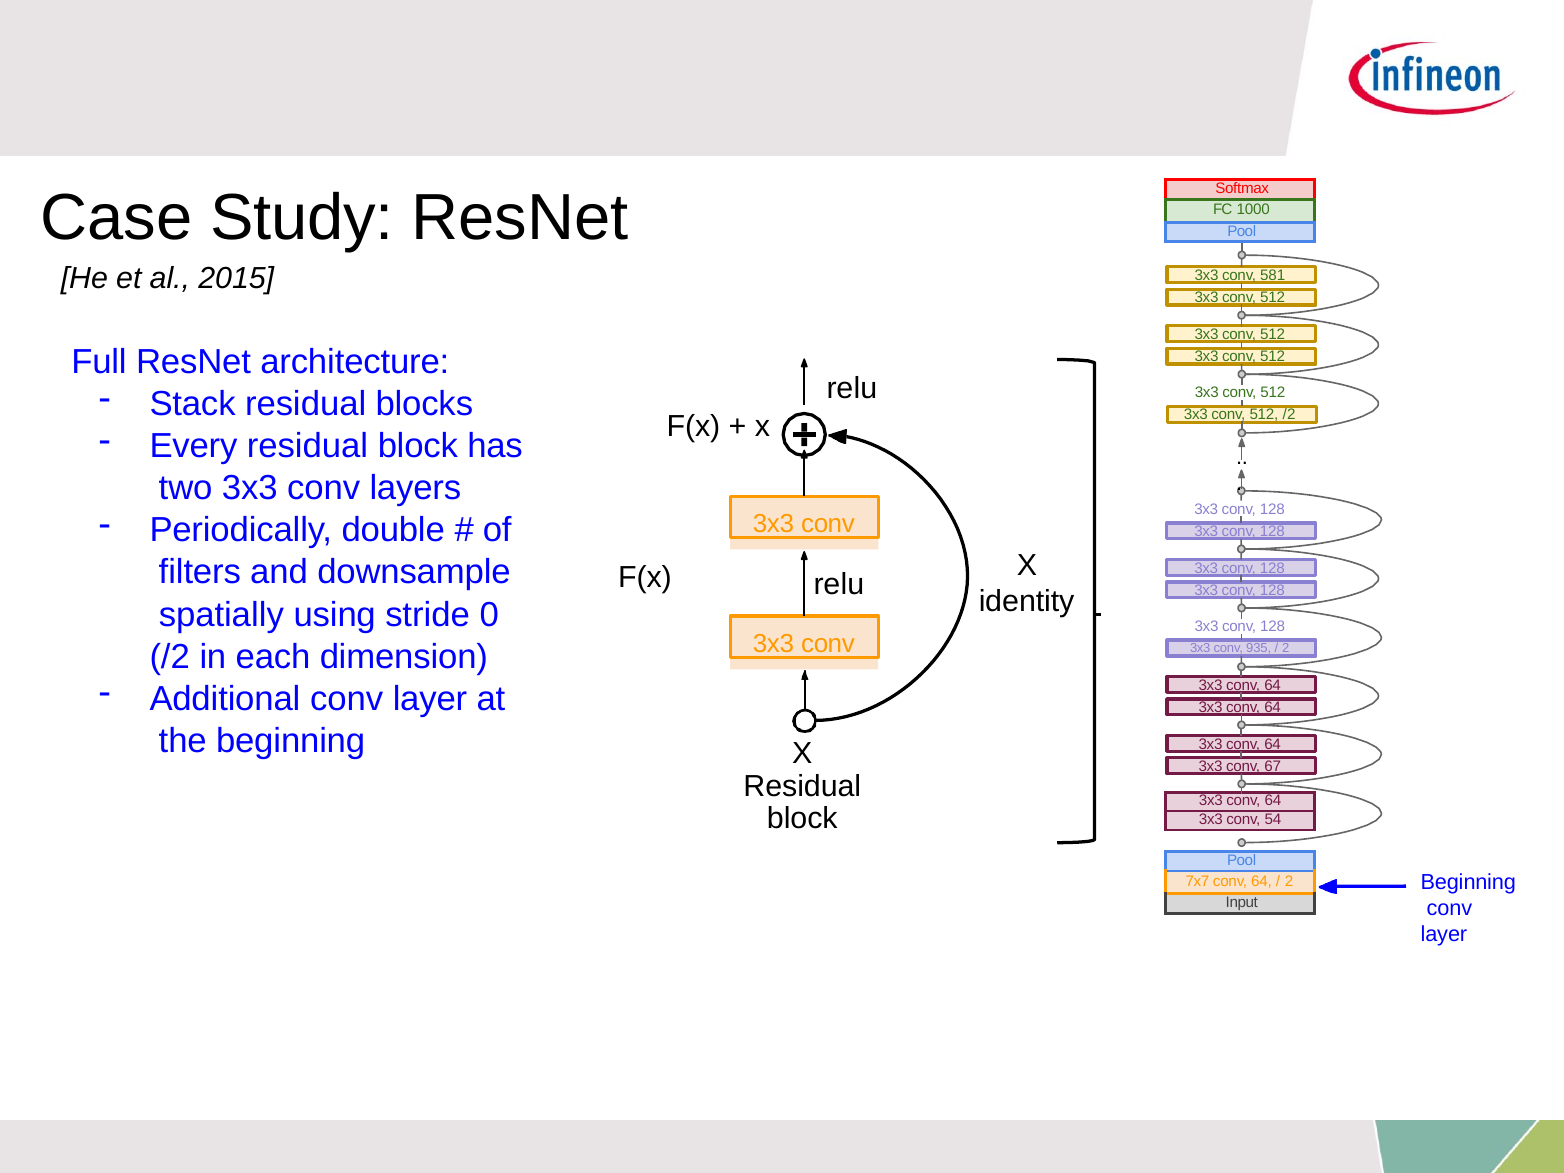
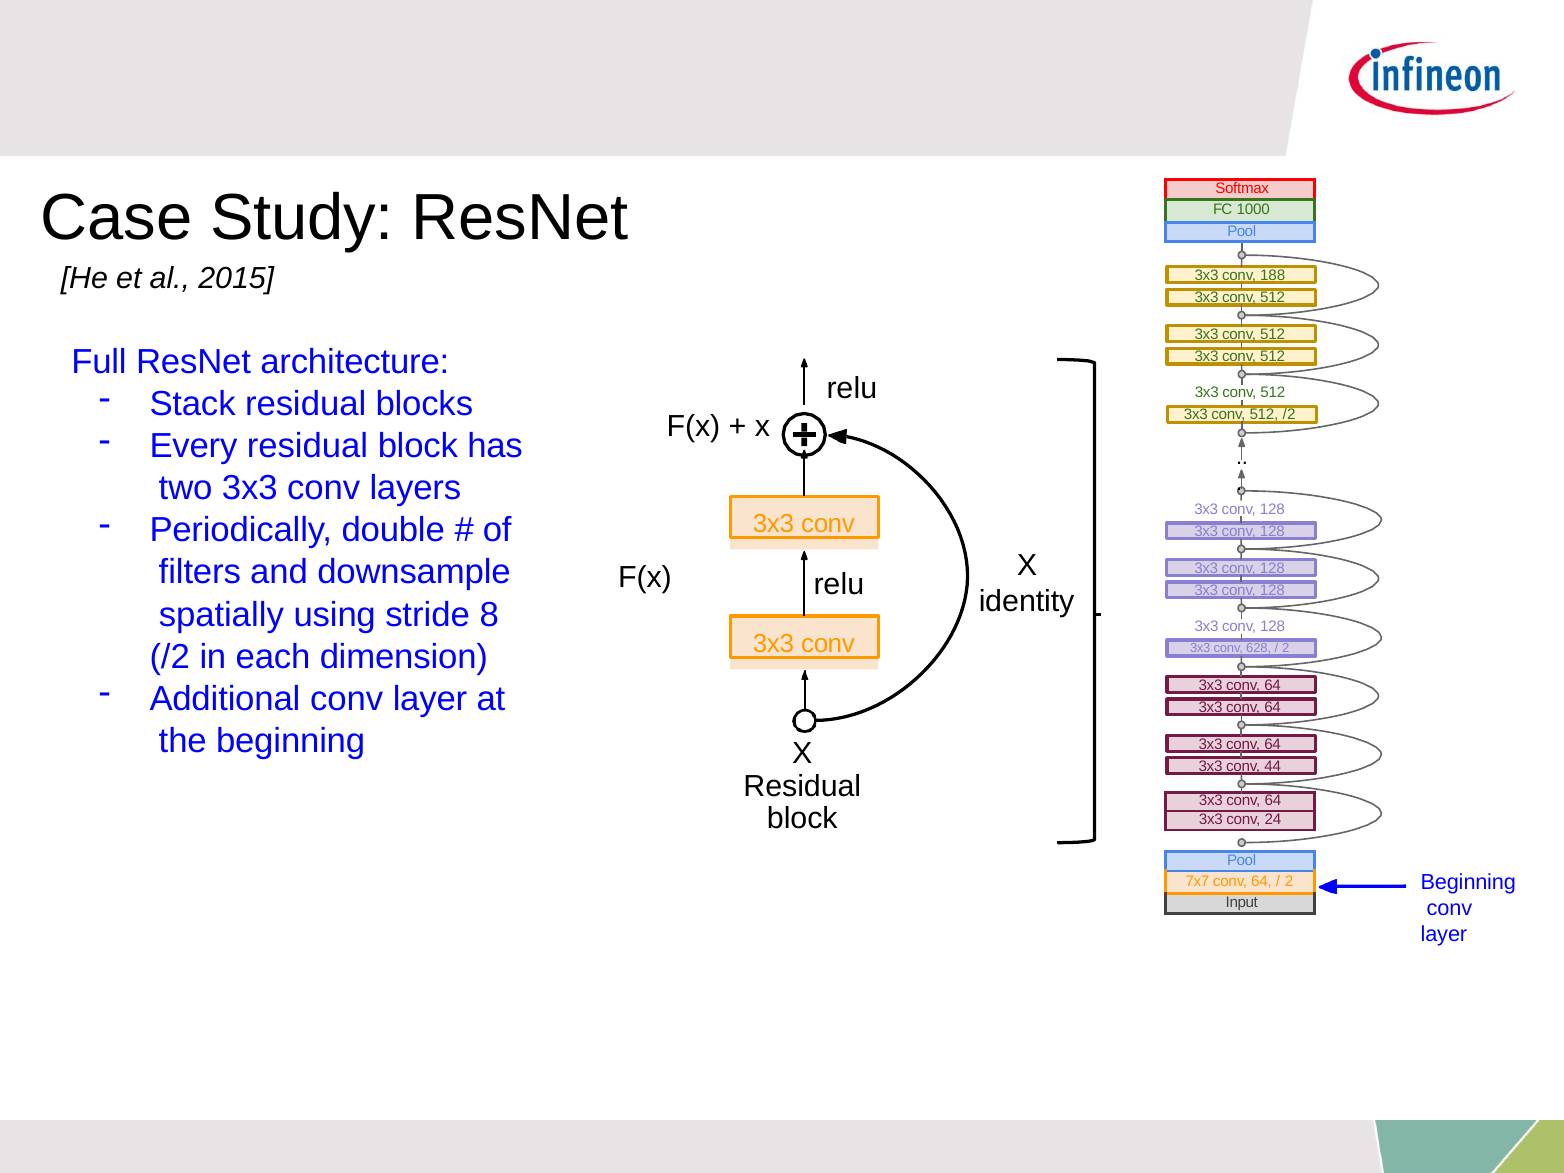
581: 581 -> 188 (1273, 275)
stride 0: 0 -> 8 (489, 615)
935: 935 -> 628 (1259, 648)
67: 67 -> 44 (1273, 766)
54: 54 -> 24 (1273, 820)
